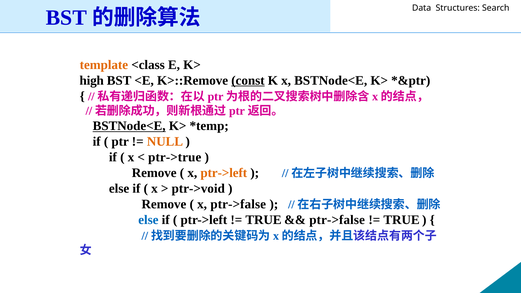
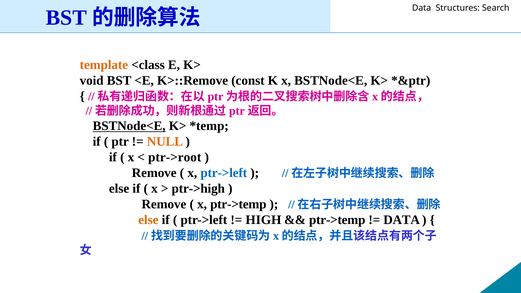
high: high -> void (92, 80)
const underline: present -> none (248, 80)
ptr->true: ptr->true -> ptr->root (175, 157)
ptr->left colour: orange -> blue (224, 173)
ptr->void: ptr->void -> ptr->high (198, 189)
x ptr->false: ptr->false -> ptr->temp (238, 204)
else colour: blue -> orange (148, 220)
TRUE: TRUE -> HIGH (263, 220)
ptr->false: ptr->false -> ptr->temp (337, 220)
TRUE: TRUE -> DATA (402, 220)
